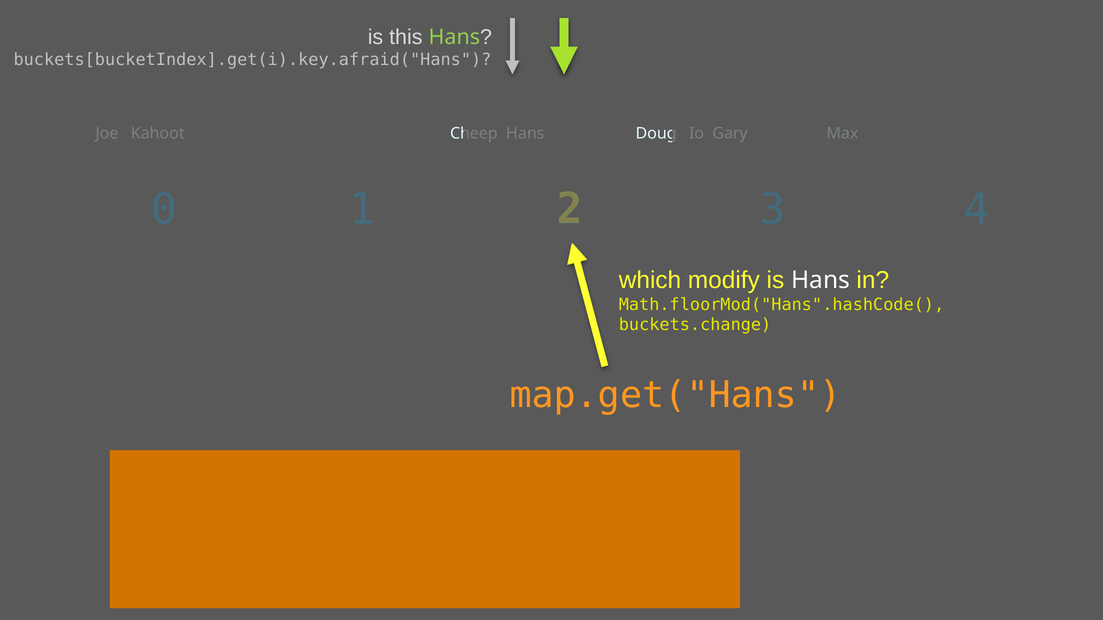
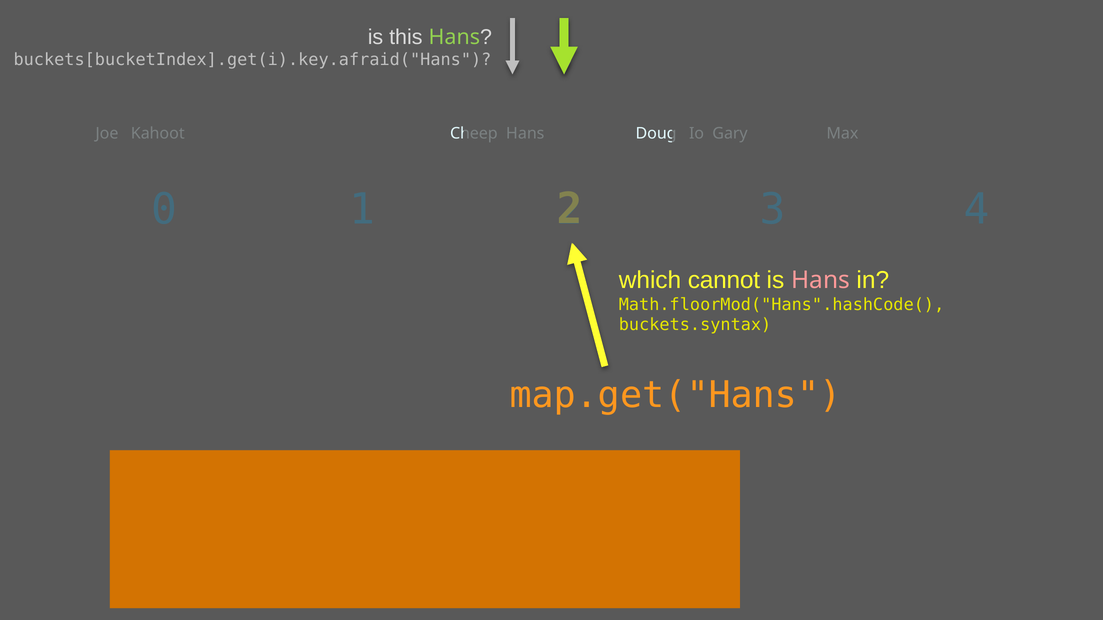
modify: modify -> cannot (724, 280)
Hans colour: white -> pink (821, 280)
buckets.change: buckets.change -> buckets.syntax (695, 325)
